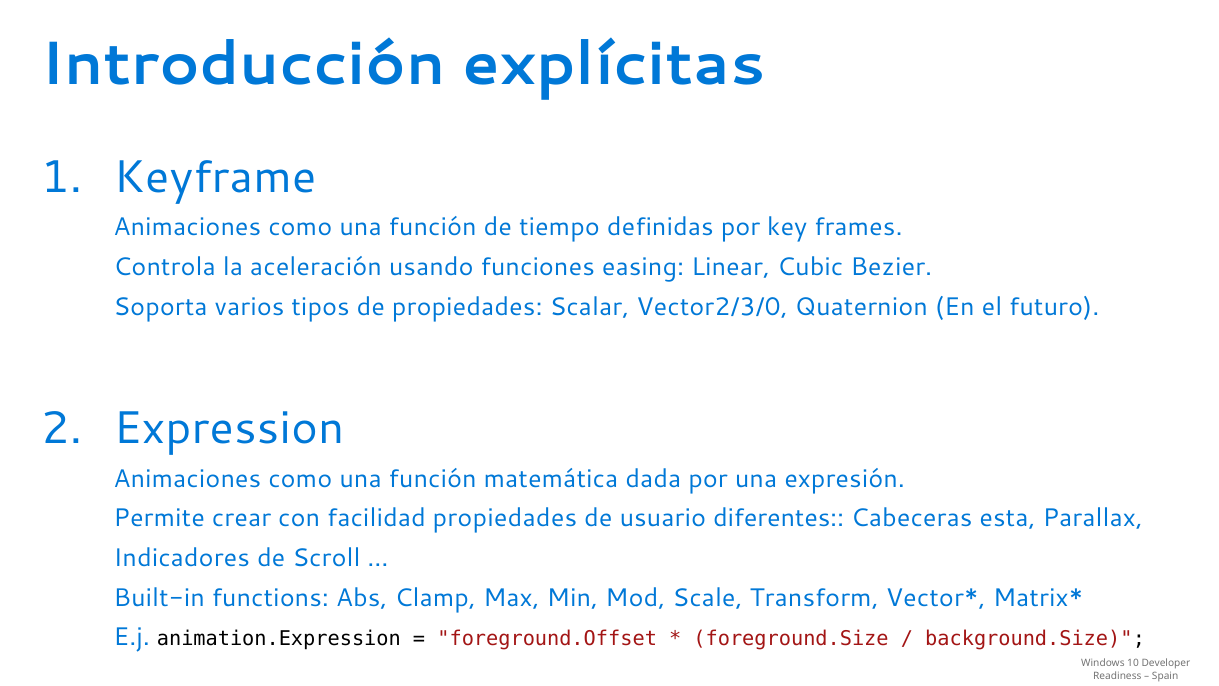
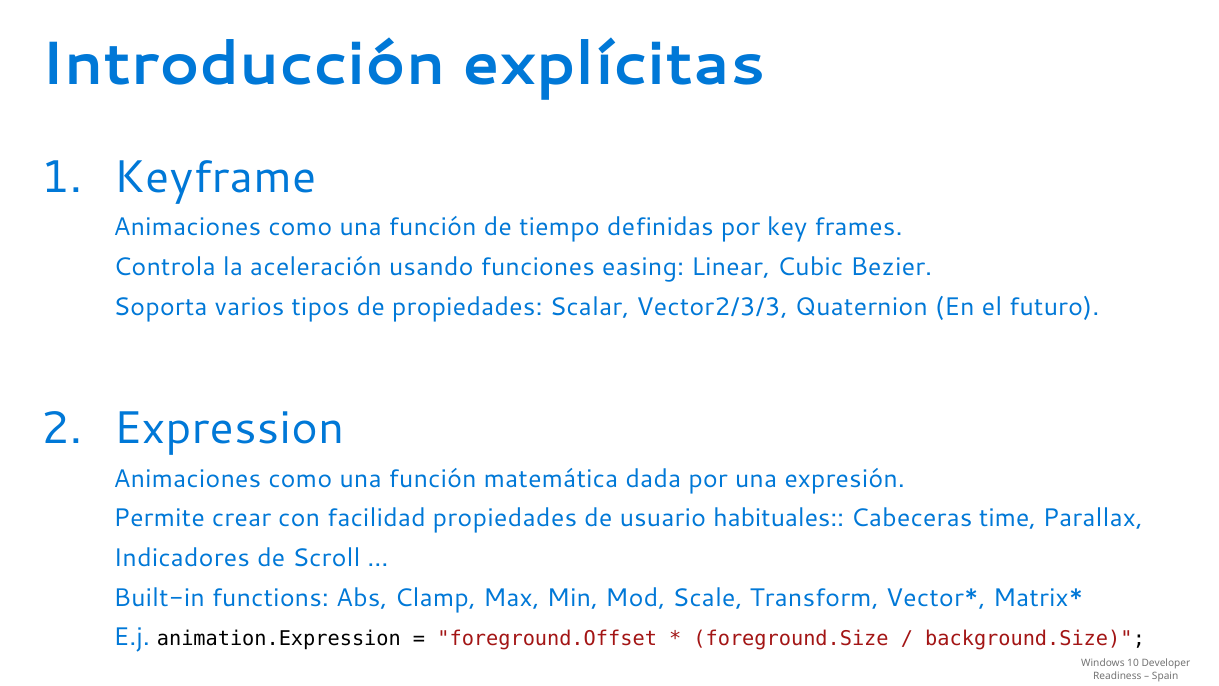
Vector2/3/0: Vector2/3/0 -> Vector2/3/3 (712, 307)
diferentes: diferentes -> habituales (779, 518)
esta: esta -> time (1008, 518)
